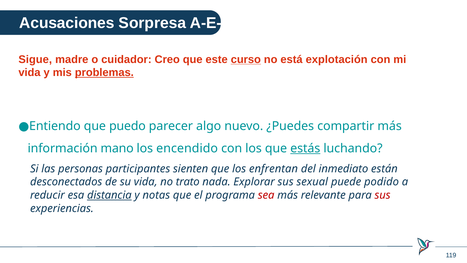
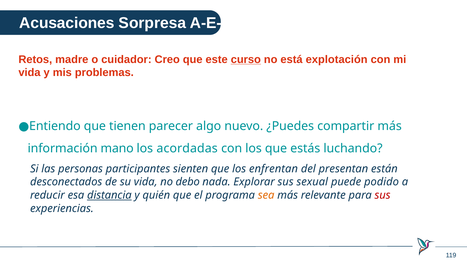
Sigue: Sigue -> Retos (35, 59)
problemas underline: present -> none (104, 73)
puedo: puedo -> tienen (127, 126)
encendido: encendido -> acordadas (187, 148)
estás underline: present -> none (305, 148)
inmediato: inmediato -> presentan (343, 169)
trato: trato -> debo (188, 182)
notas: notas -> quién (156, 195)
sea colour: red -> orange (266, 195)
